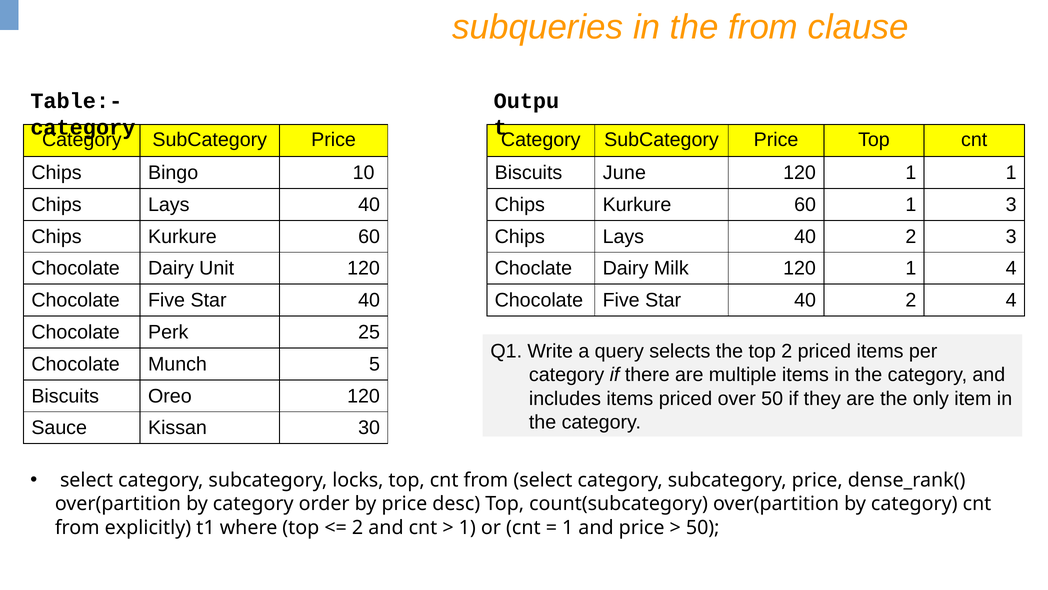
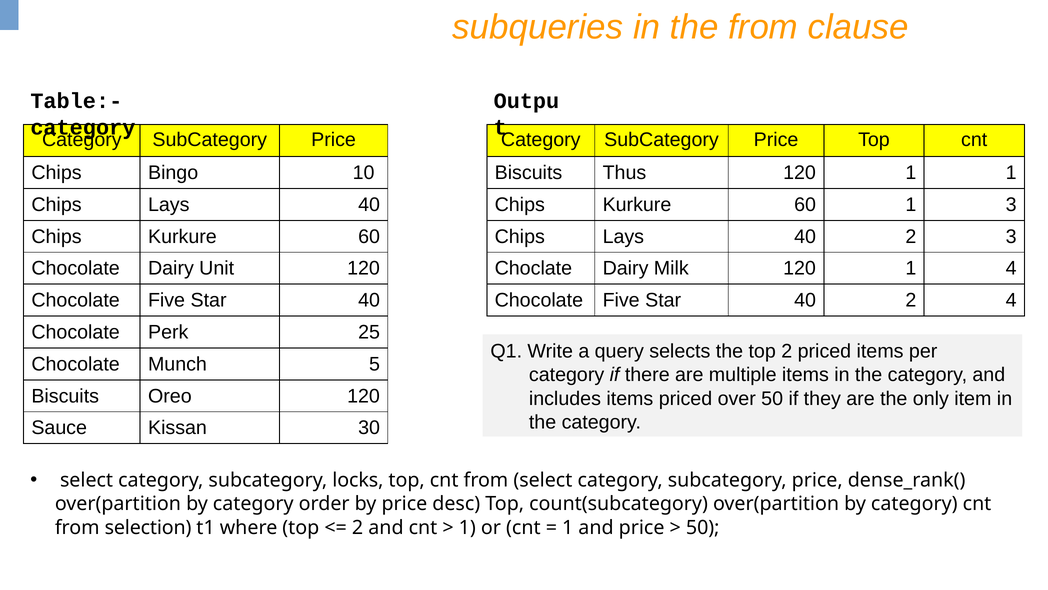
June: June -> Thus (624, 173)
explicitly: explicitly -> selection (148, 527)
